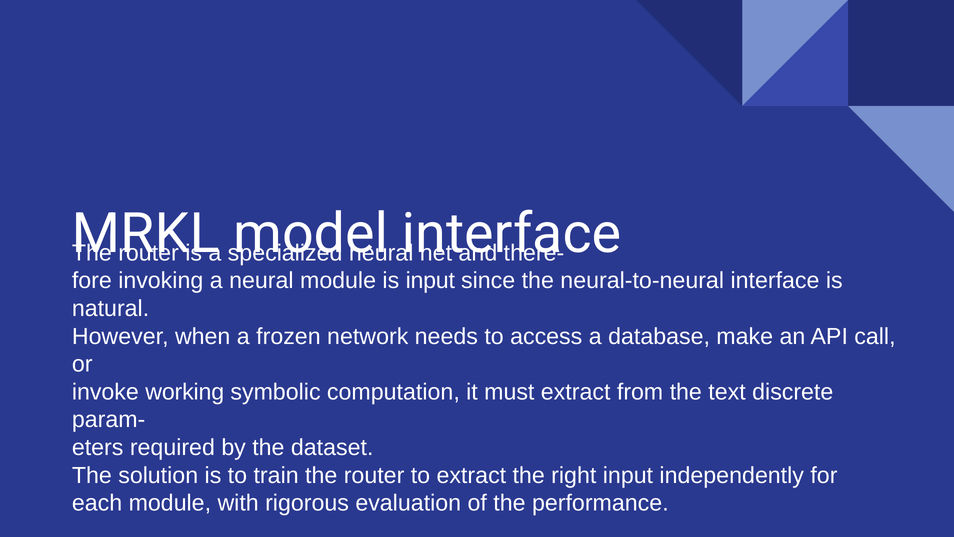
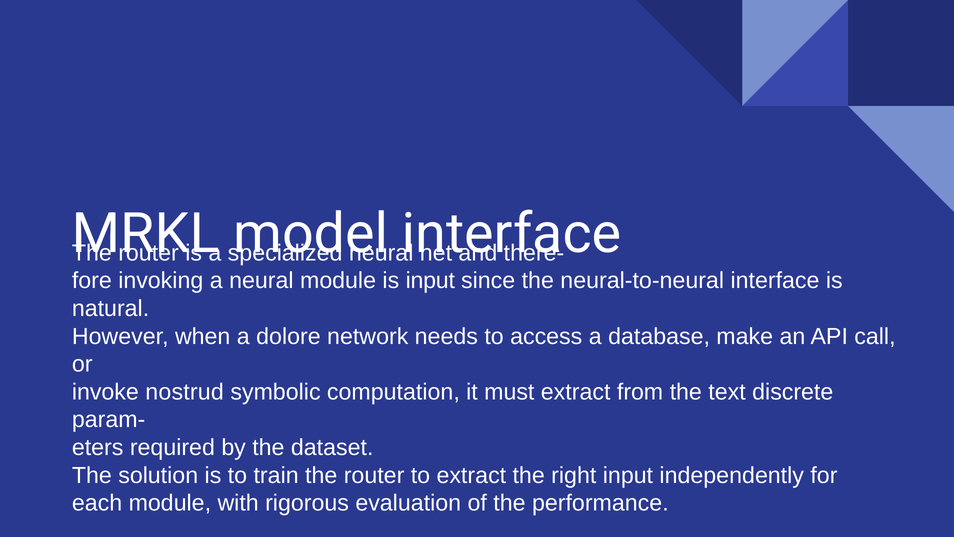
frozen: frozen -> dolore (288, 336)
working: working -> nostrud (185, 392)
